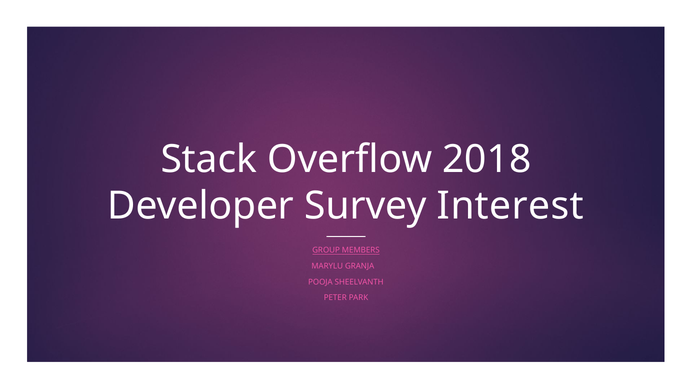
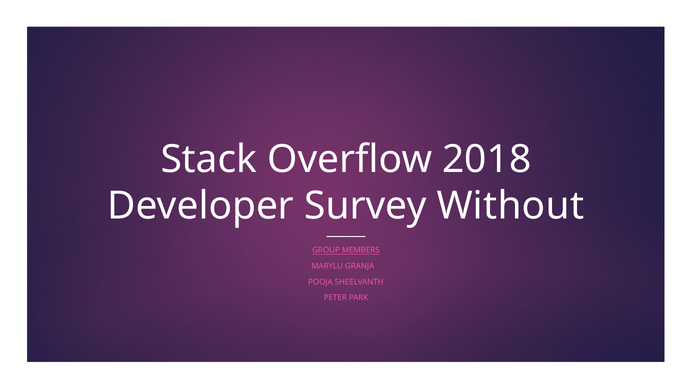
Interest: Interest -> Without (510, 206)
